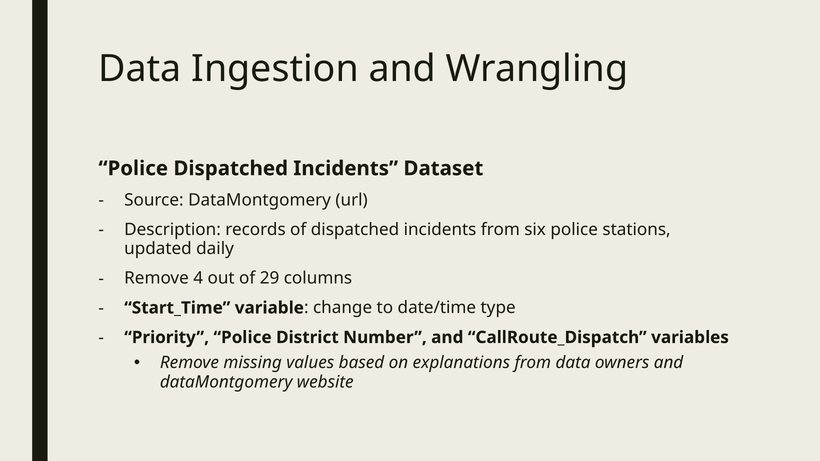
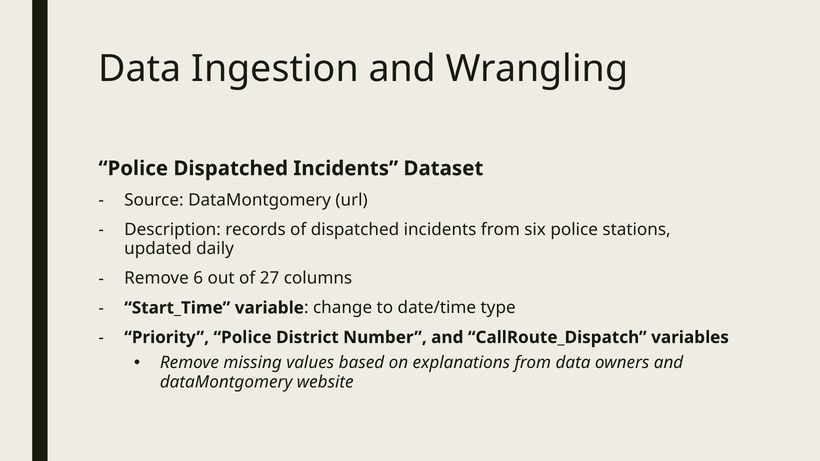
4: 4 -> 6 (198, 278)
29: 29 -> 27 (270, 278)
